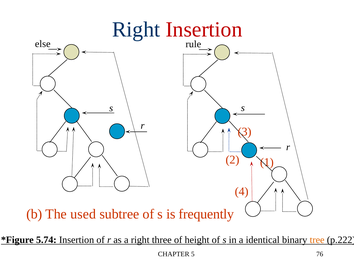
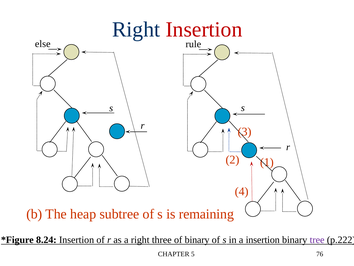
used: used -> heap (83, 214)
frequently: frequently -> remaining (206, 214)
5.74: 5.74 -> 8.24 (46, 239)
of height: height -> binary (197, 239)
a identical: identical -> insertion (263, 239)
tree colour: orange -> purple (317, 239)
